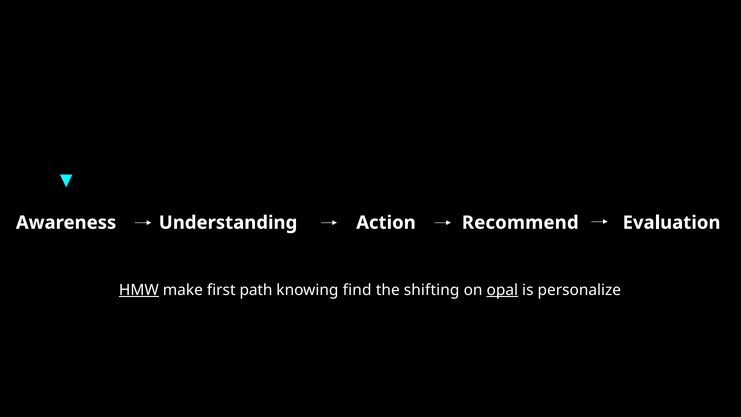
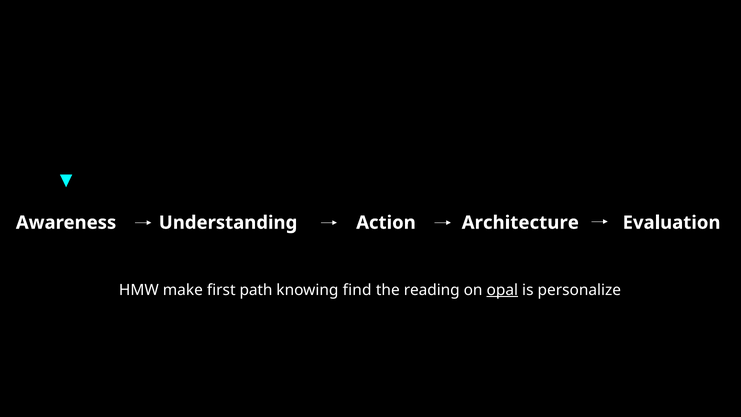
Recommend: Recommend -> Architecture (520, 223)
HMW underline: present -> none (139, 290)
shifting: shifting -> reading (432, 290)
